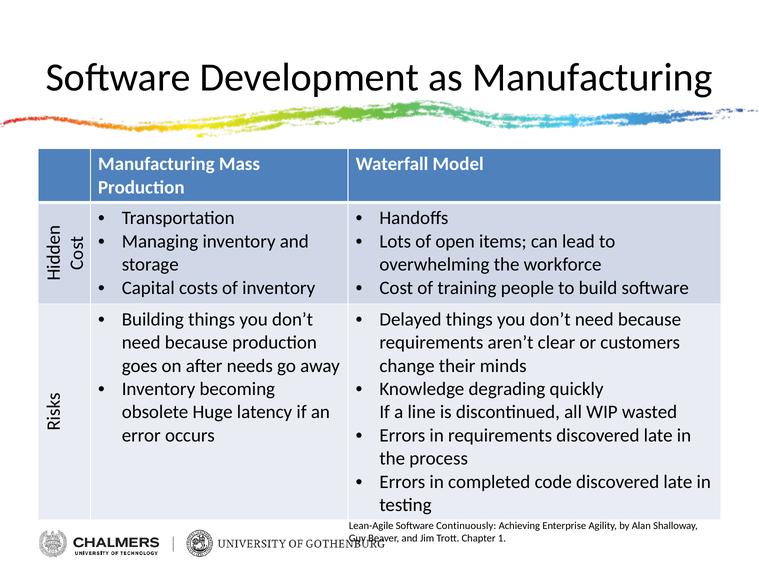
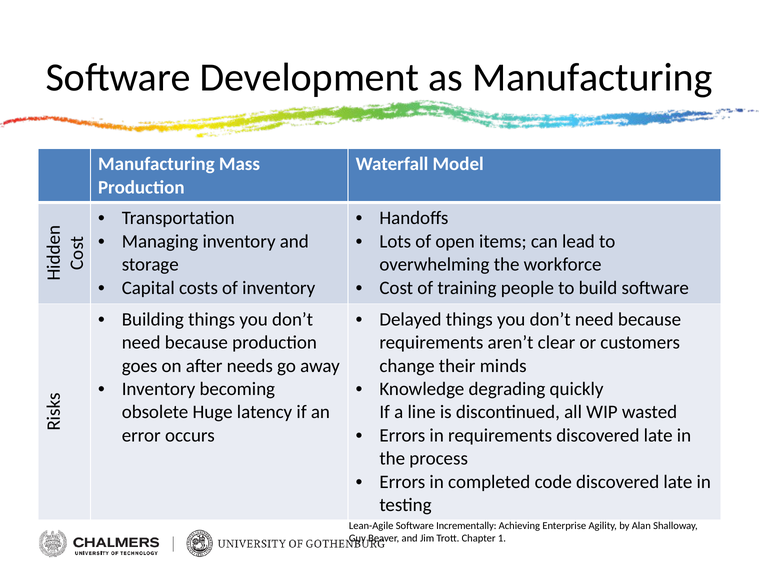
Continuously: Continuously -> Incrementally (466, 525)
